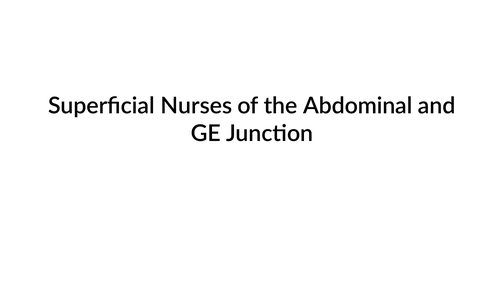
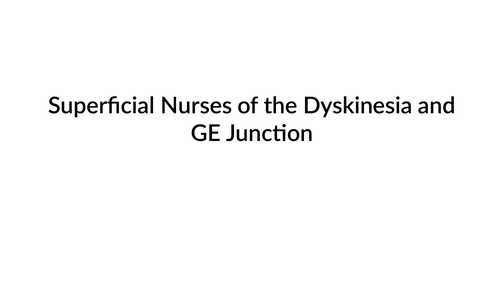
Abdominal: Abdominal -> Dyskinesia (358, 106)
